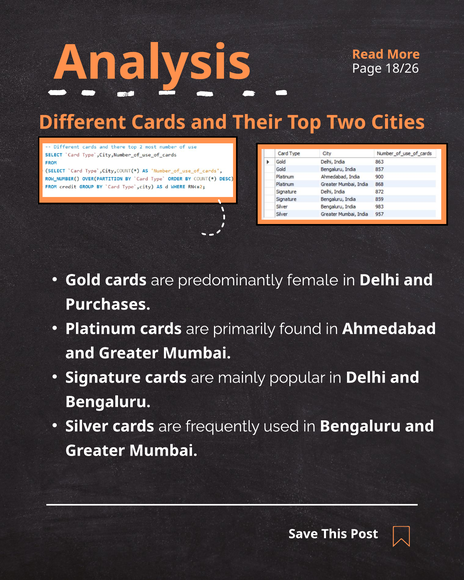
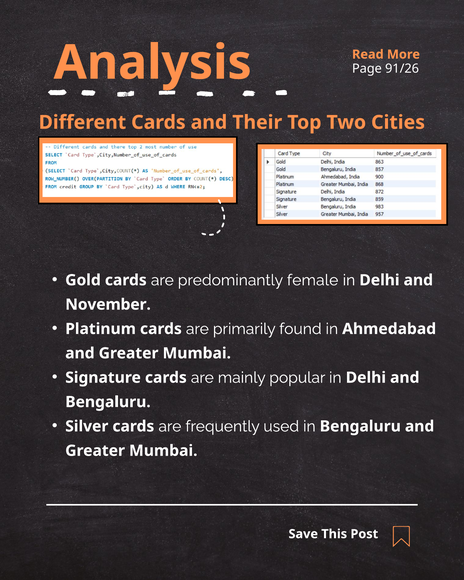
18/26: 18/26 -> 91/26 (402, 69)
Purchases: Purchases -> November (108, 305)
